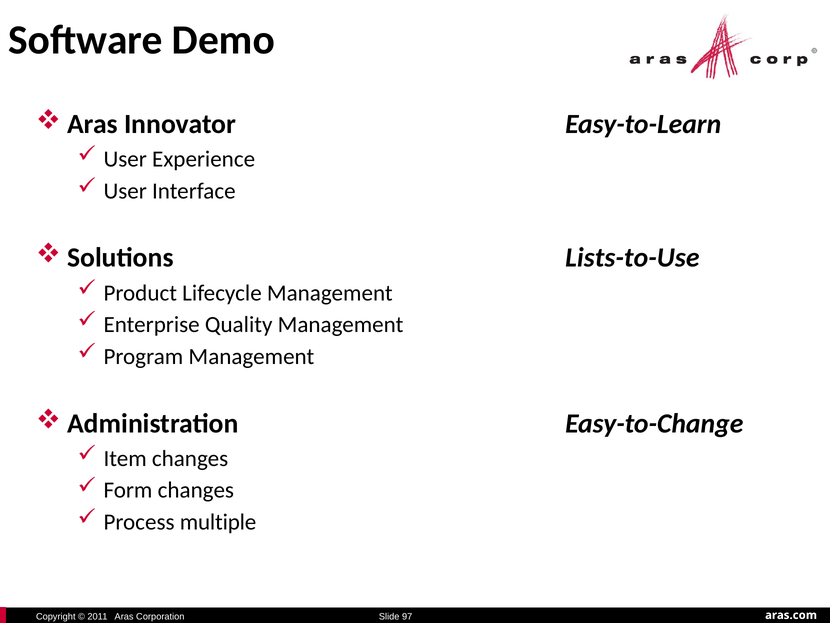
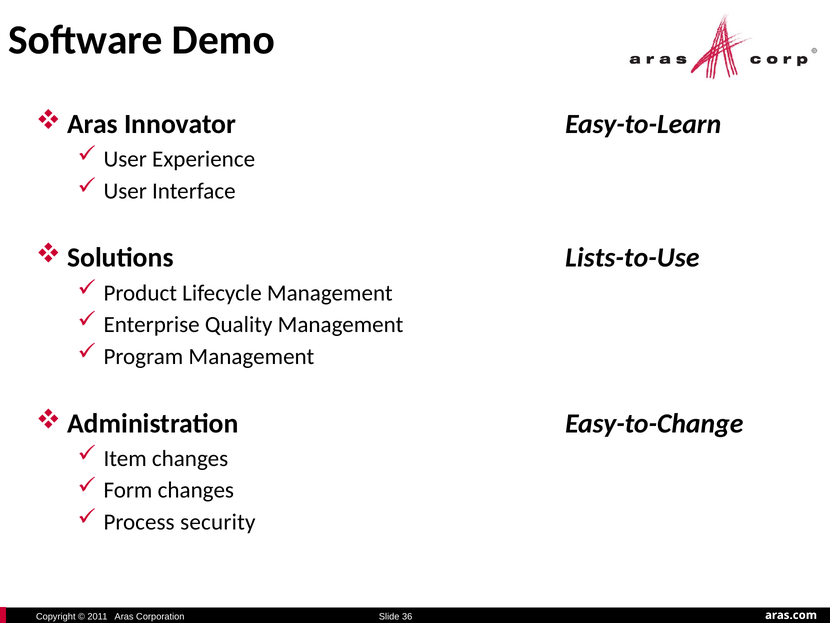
multiple: multiple -> security (218, 522)
97: 97 -> 36 (407, 616)
